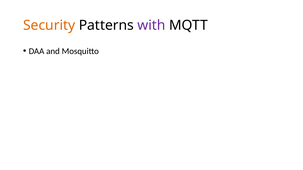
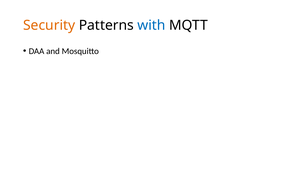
with colour: purple -> blue (151, 25)
